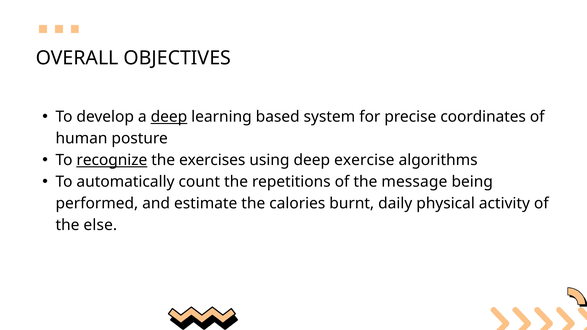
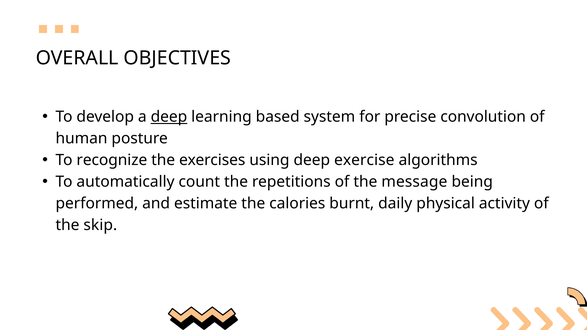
coordinates: coordinates -> convolution (483, 117)
recognize underline: present -> none (112, 160)
else: else -> skip (100, 225)
